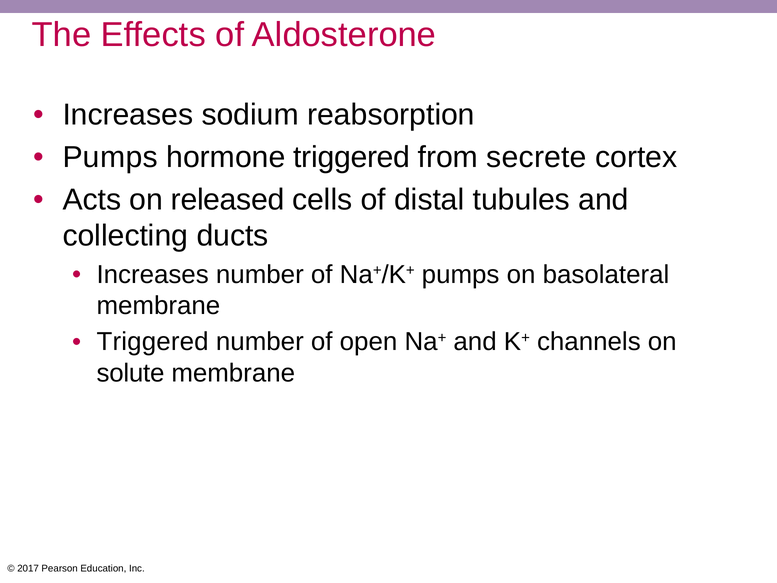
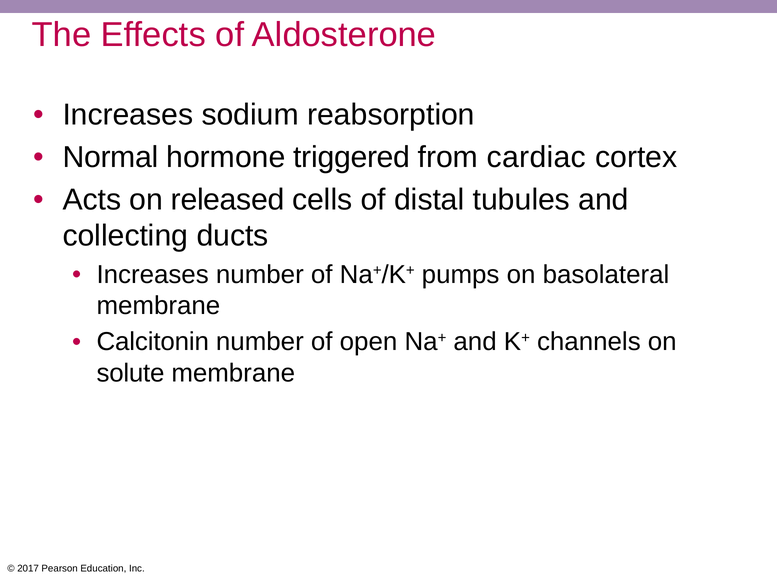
Pumps: Pumps -> Normal (110, 157)
secrete: secrete -> cardiac (536, 157)
Triggered: Triggered -> Calcitonin (153, 342)
